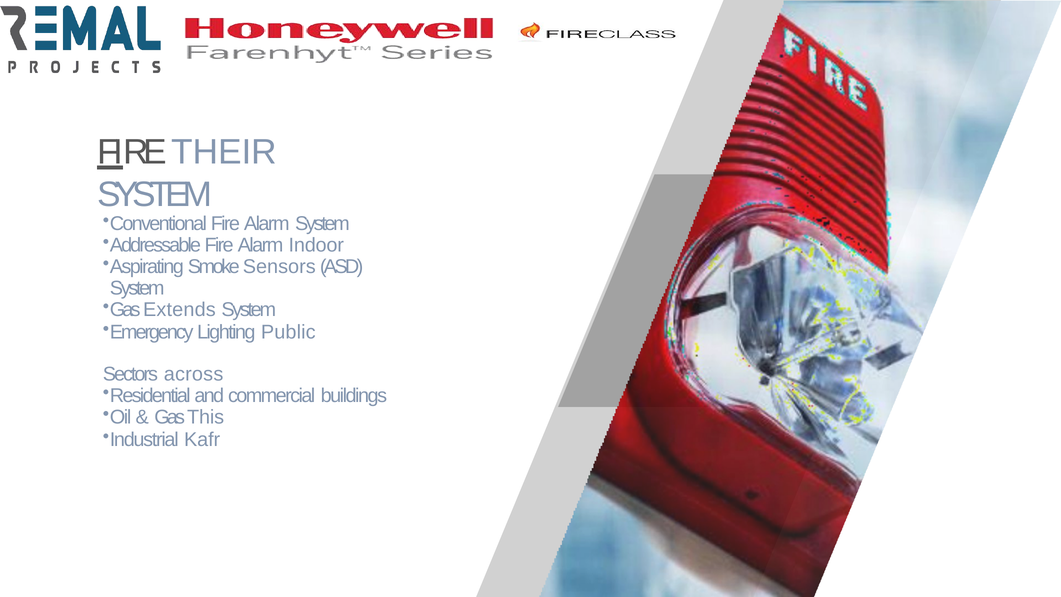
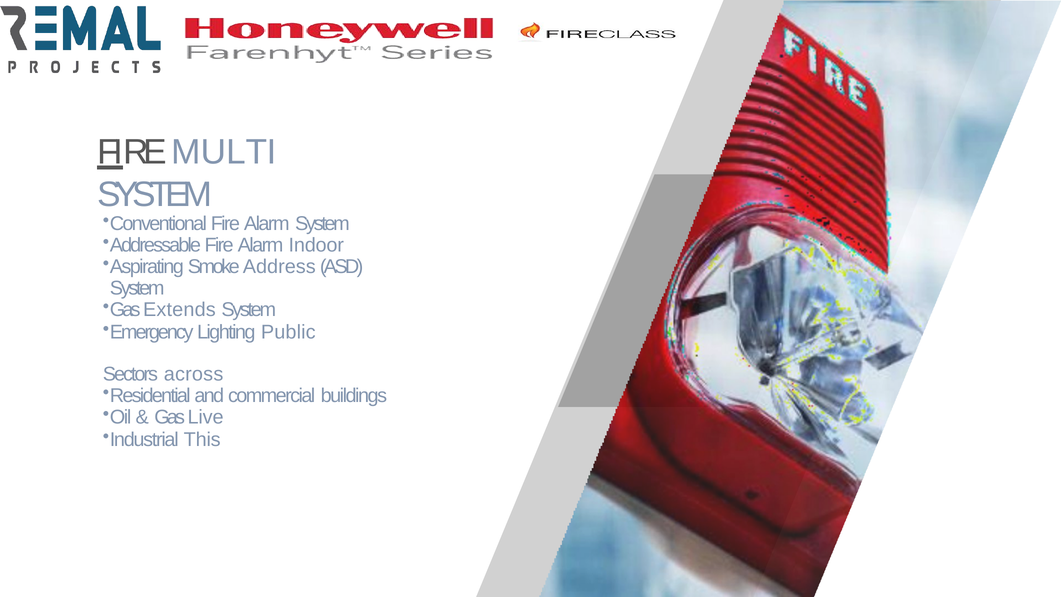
THEIR: THEIR -> MULTI (224, 152)
Sensors: Sensors -> Address (279, 267)
This: This -> Live (206, 417)
Kafr: Kafr -> This (202, 440)
